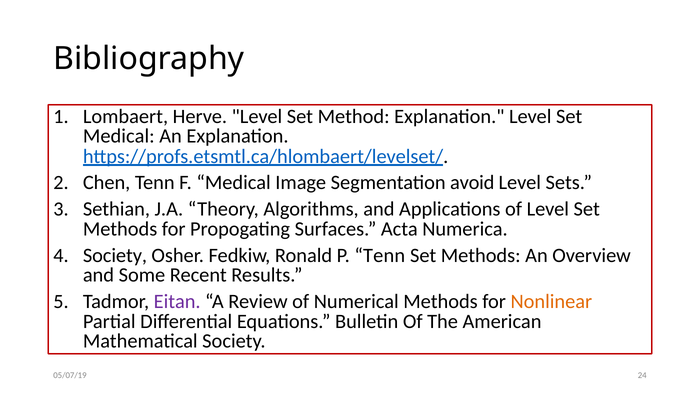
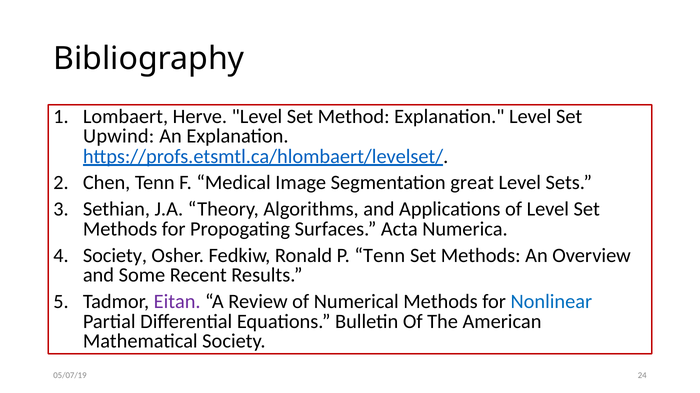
Medical: Medical -> Upwind (119, 136)
avoid: avoid -> great (472, 183)
Nonlinear colour: orange -> blue (551, 302)
